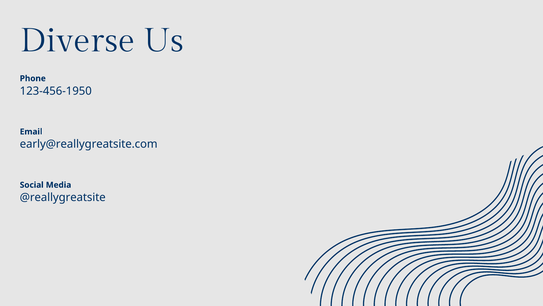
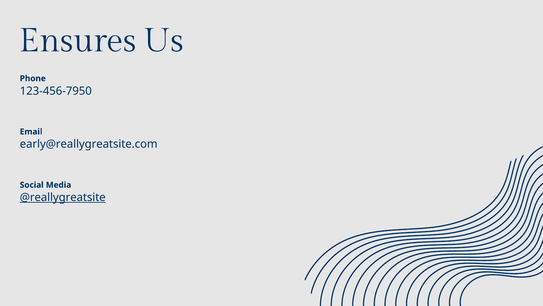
Diverse: Diverse -> Ensures (78, 40)
123-456-1950: 123-456-1950 -> 123-456-7950 (56, 91)
@reallygreatsite underline: none -> present (63, 197)
